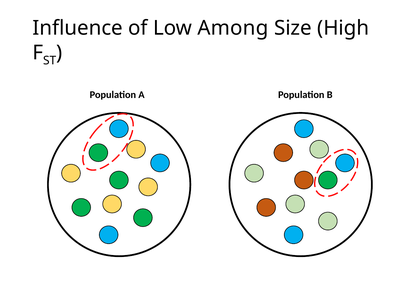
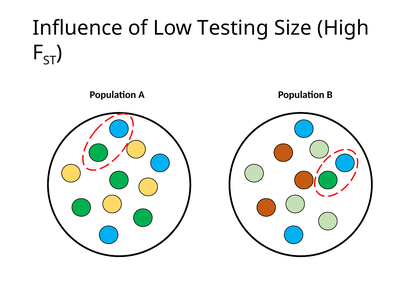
Among: Among -> Testing (233, 28)
